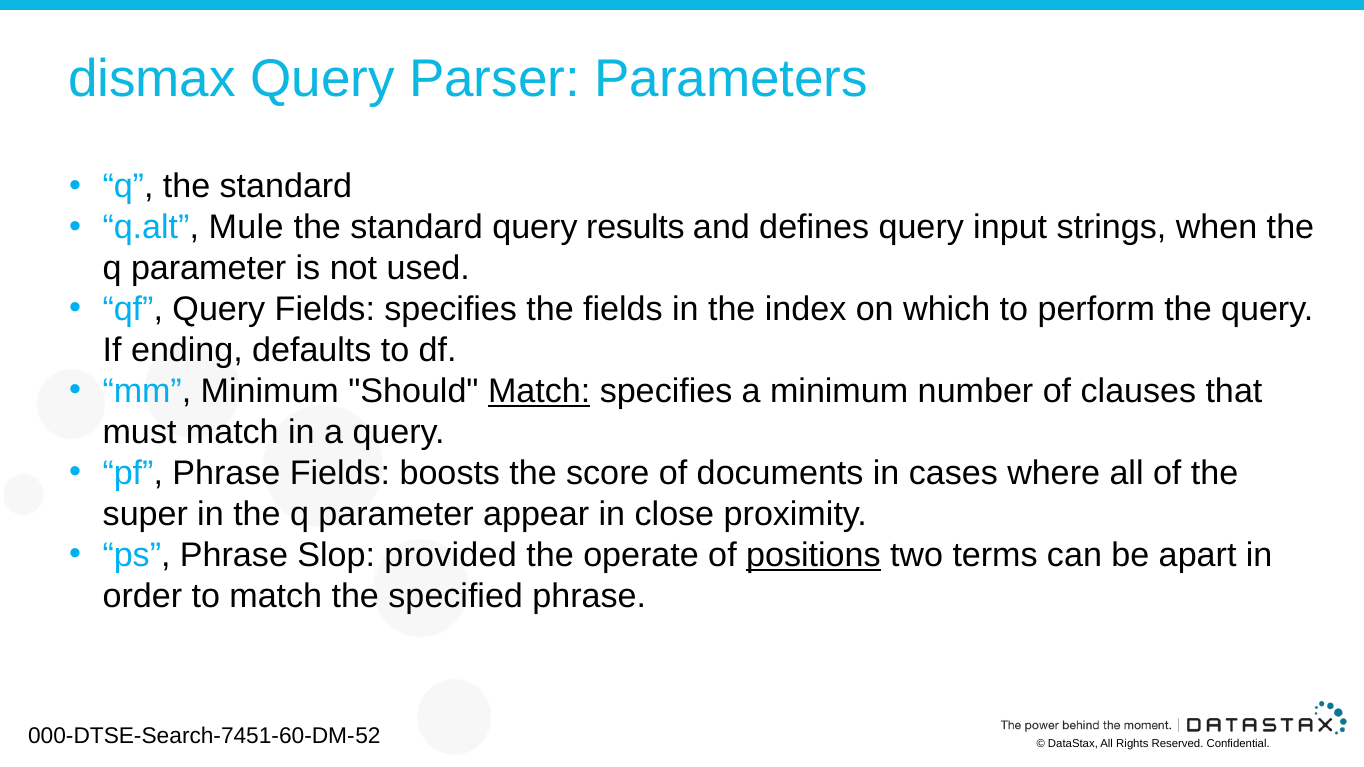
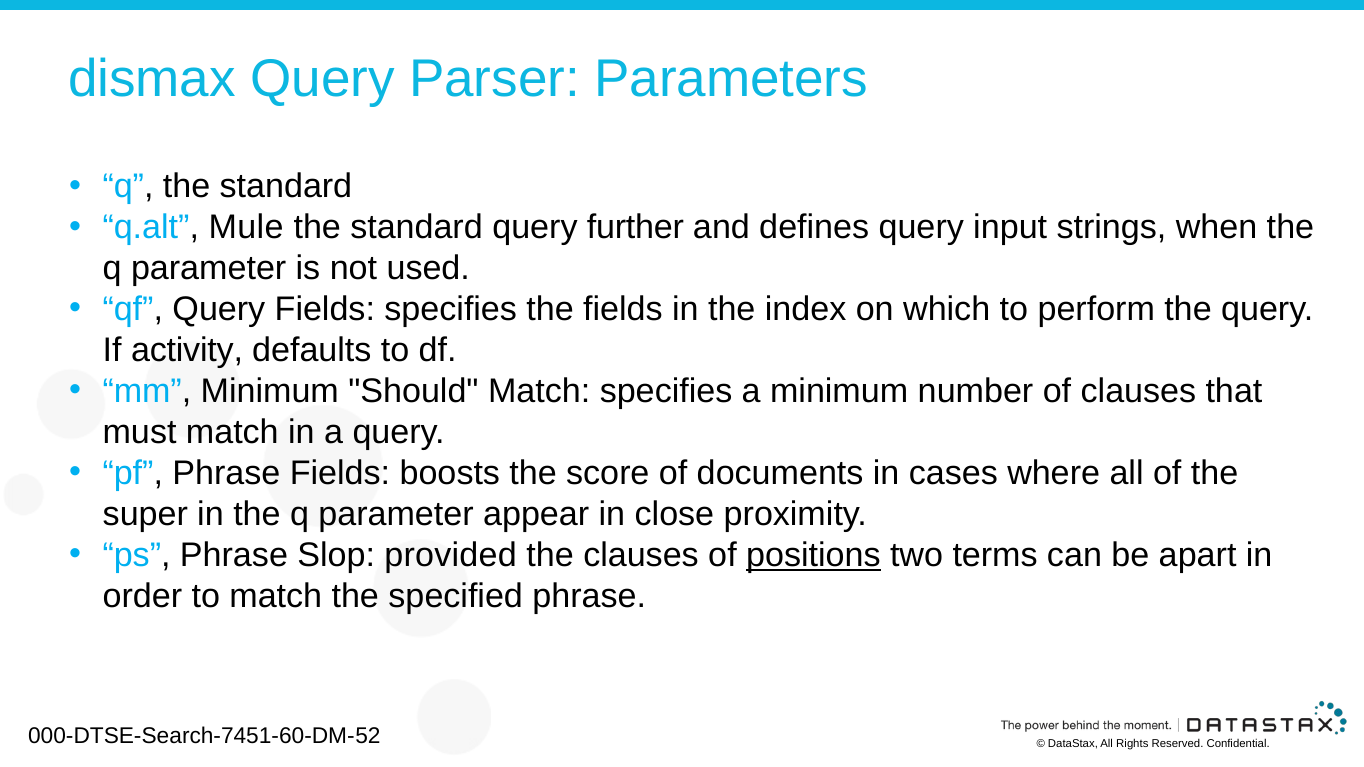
results: results -> further (635, 228)
ending: ending -> activity (187, 350)
Match underline: present -> none (539, 391)
the operate: operate -> clauses (641, 555)
